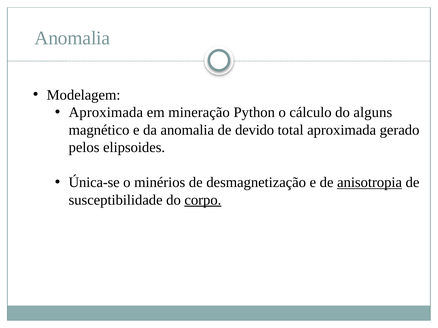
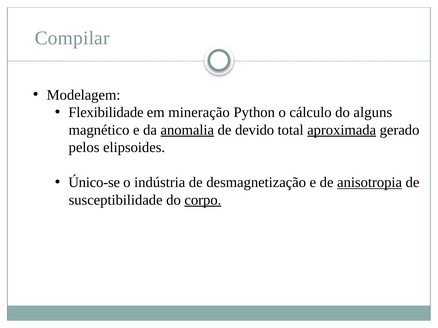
Anomalia: Anomalia -> Compilar (72, 38)
Aproximada: Aproximada -> Flexibilidade (106, 113)
anomalia underline: none -> present (187, 130)
aproximada underline: none -> present (342, 130)
Única-se: Única-se -> Único-se (94, 183)
minérios: minérios -> indústria (160, 183)
